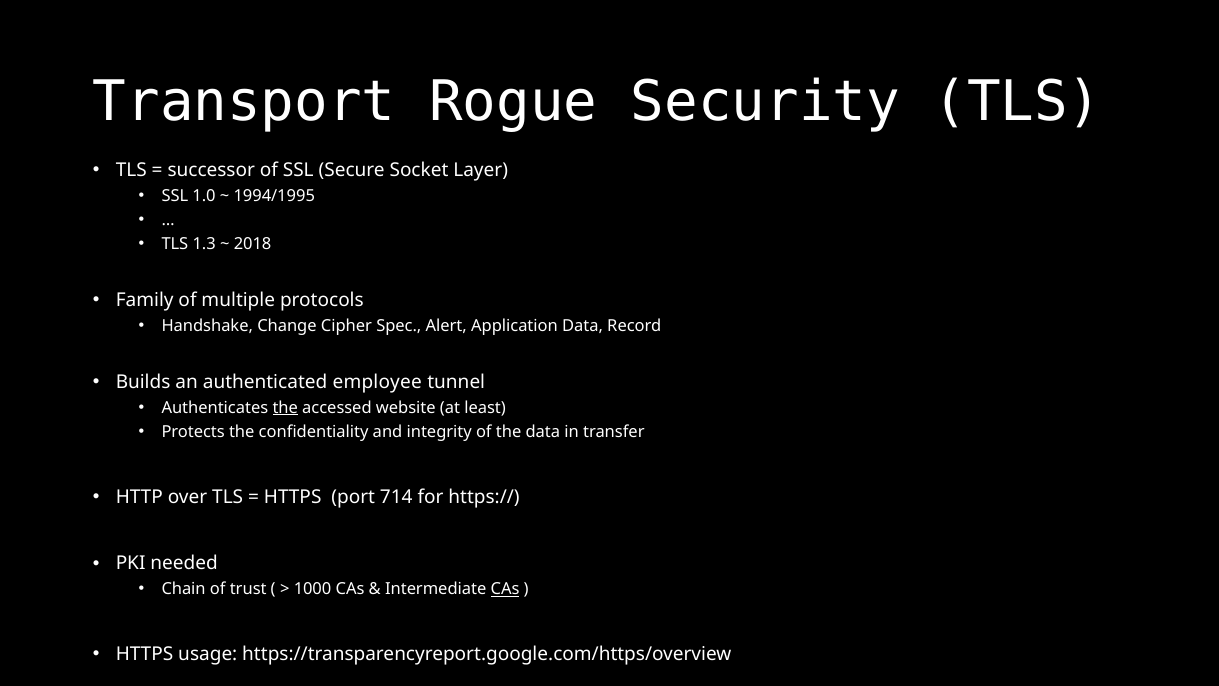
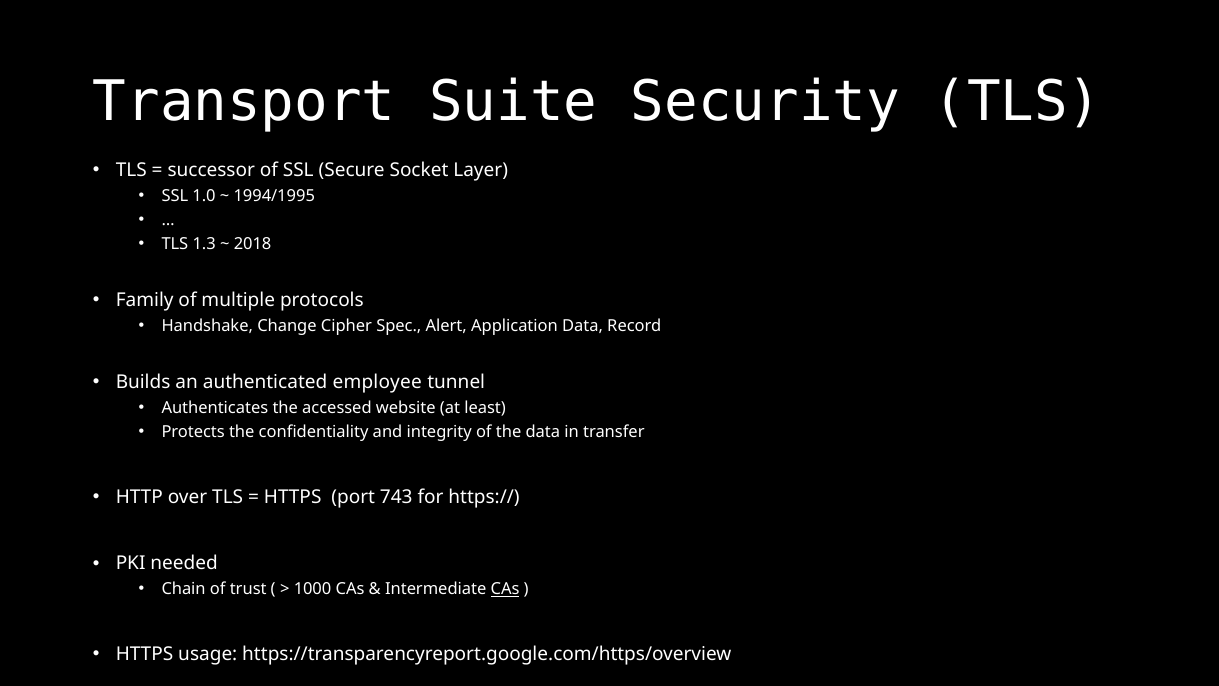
Rogue: Rogue -> Suite (513, 102)
the underline: present -> none (285, 408)
714: 714 -> 743 (396, 497)
